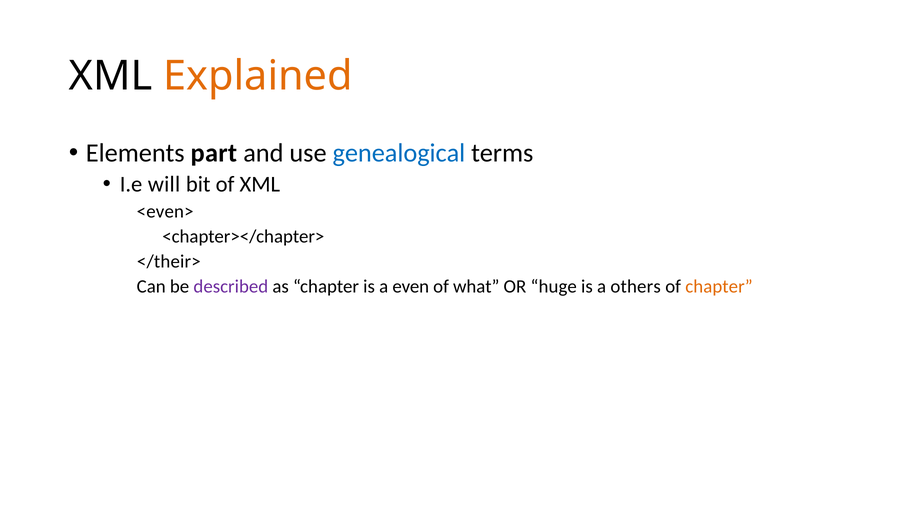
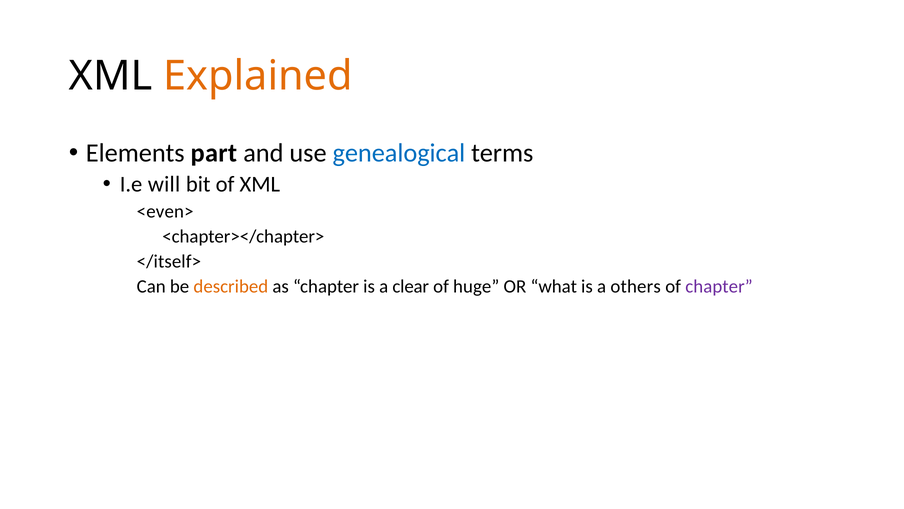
</their>: </their> -> </itself> (169, 261)
described colour: purple -> orange (231, 286)
even: even -> clear (411, 286)
what: what -> huge (476, 286)
huge: huge -> what (554, 286)
chapter colour: orange -> purple (719, 286)
